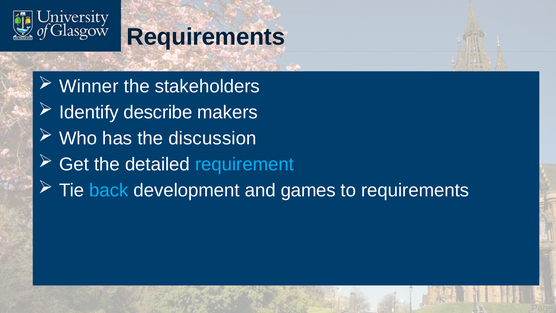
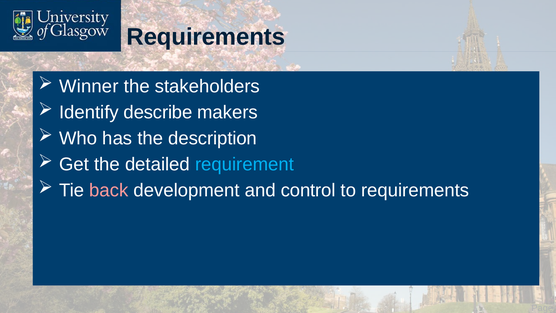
discussion: discussion -> description (213, 138)
back colour: light blue -> pink (109, 190)
games: games -> control (308, 190)
